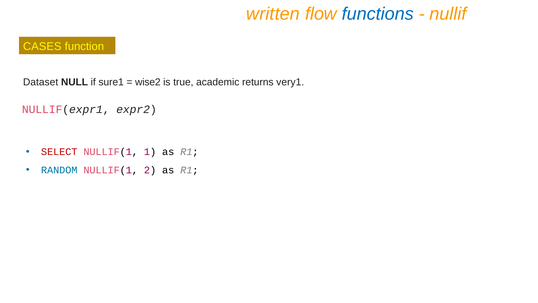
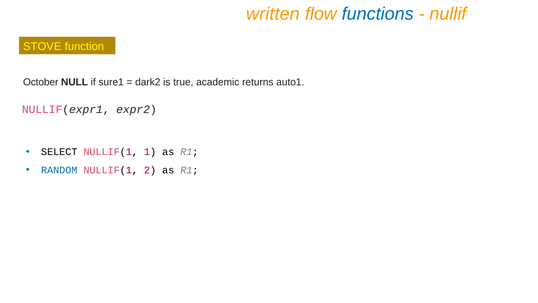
CASES: CASES -> STOVE (42, 46)
Dataset: Dataset -> October (41, 82)
wise2: wise2 -> dark2 (148, 82)
very1: very1 -> auto1 (290, 82)
SELECT colour: red -> black (59, 152)
